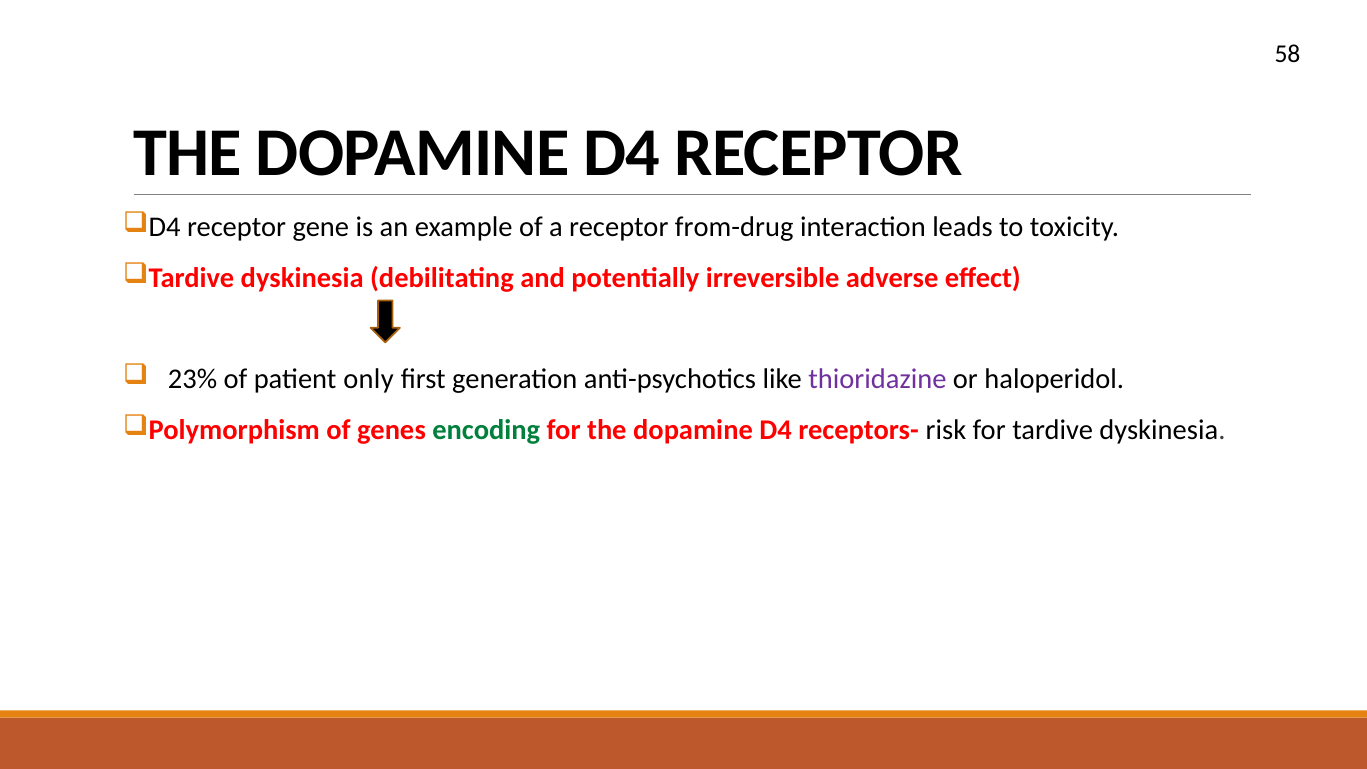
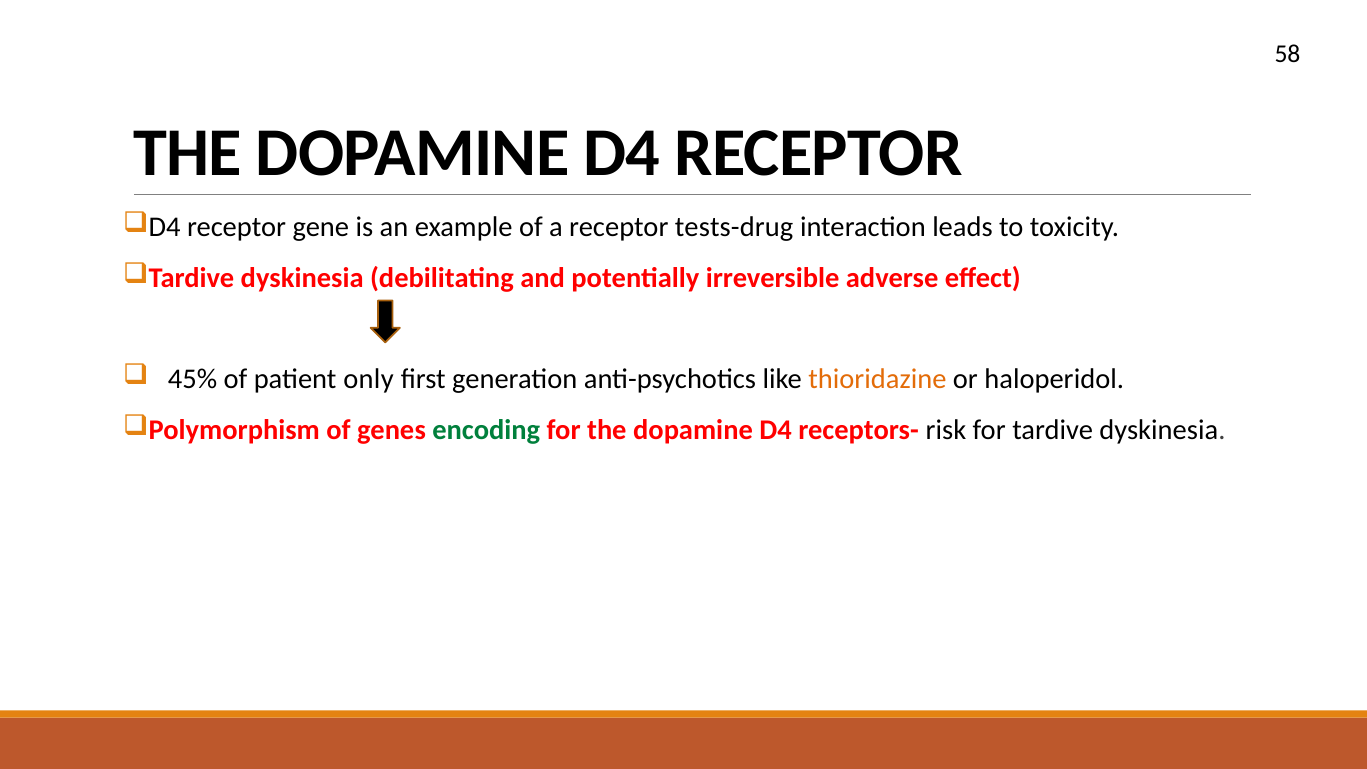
from-drug: from-drug -> tests-drug (734, 227)
23%: 23% -> 45% (193, 380)
thioridazine colour: purple -> orange (877, 380)
